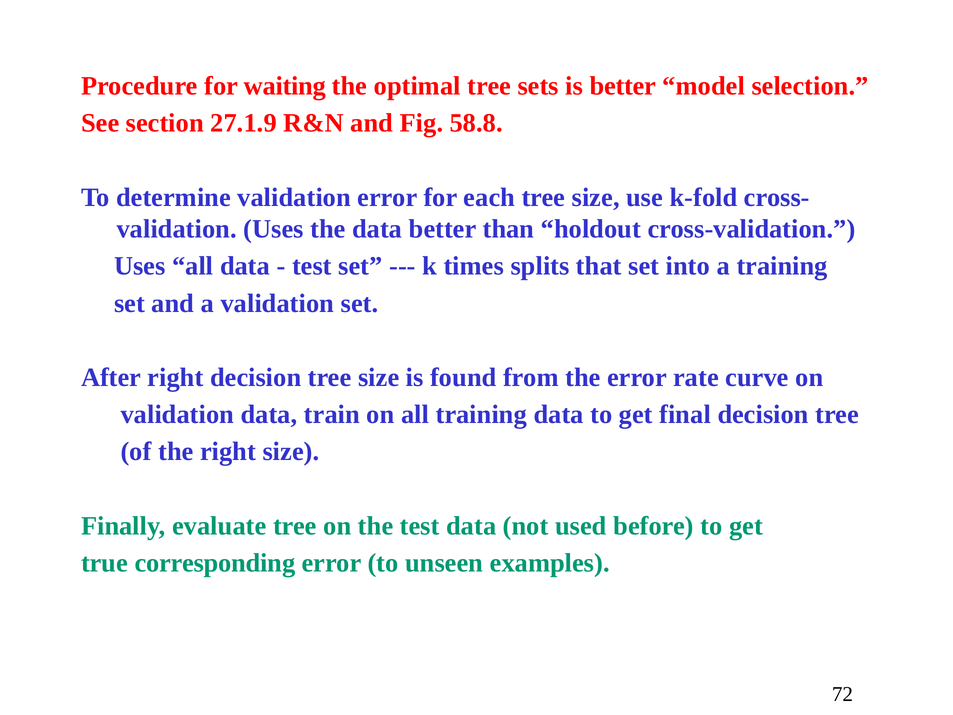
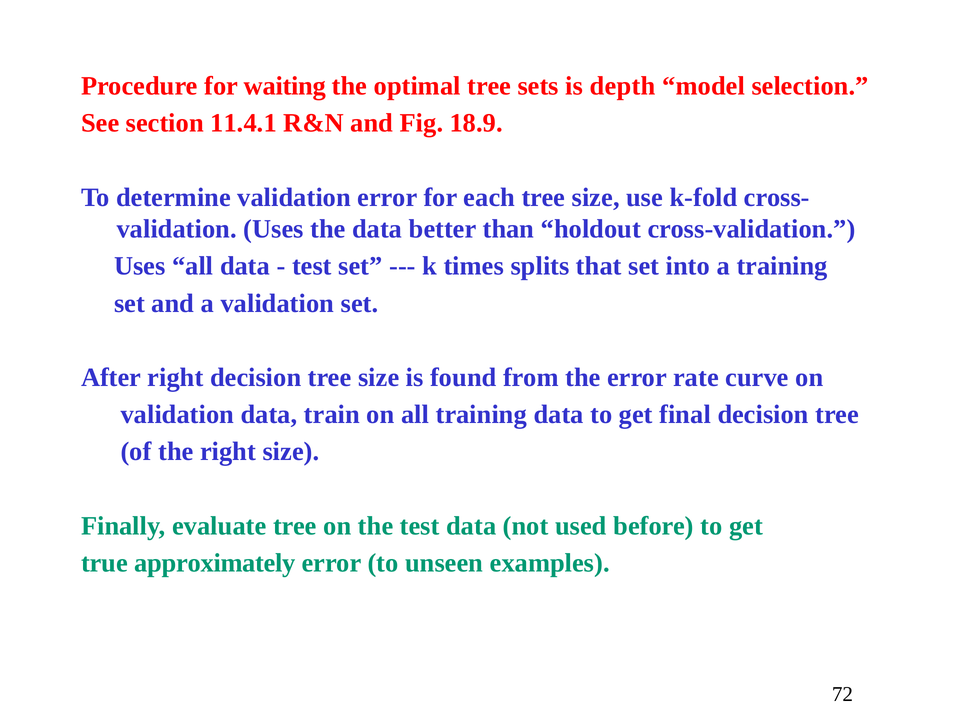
is better: better -> depth (623, 86)
27.1.9: 27.1.9 -> 11.4.1 (244, 123)
58.8: 58.8 -> 18.9 (476, 123)
corresponding: corresponding -> approximately (215, 563)
